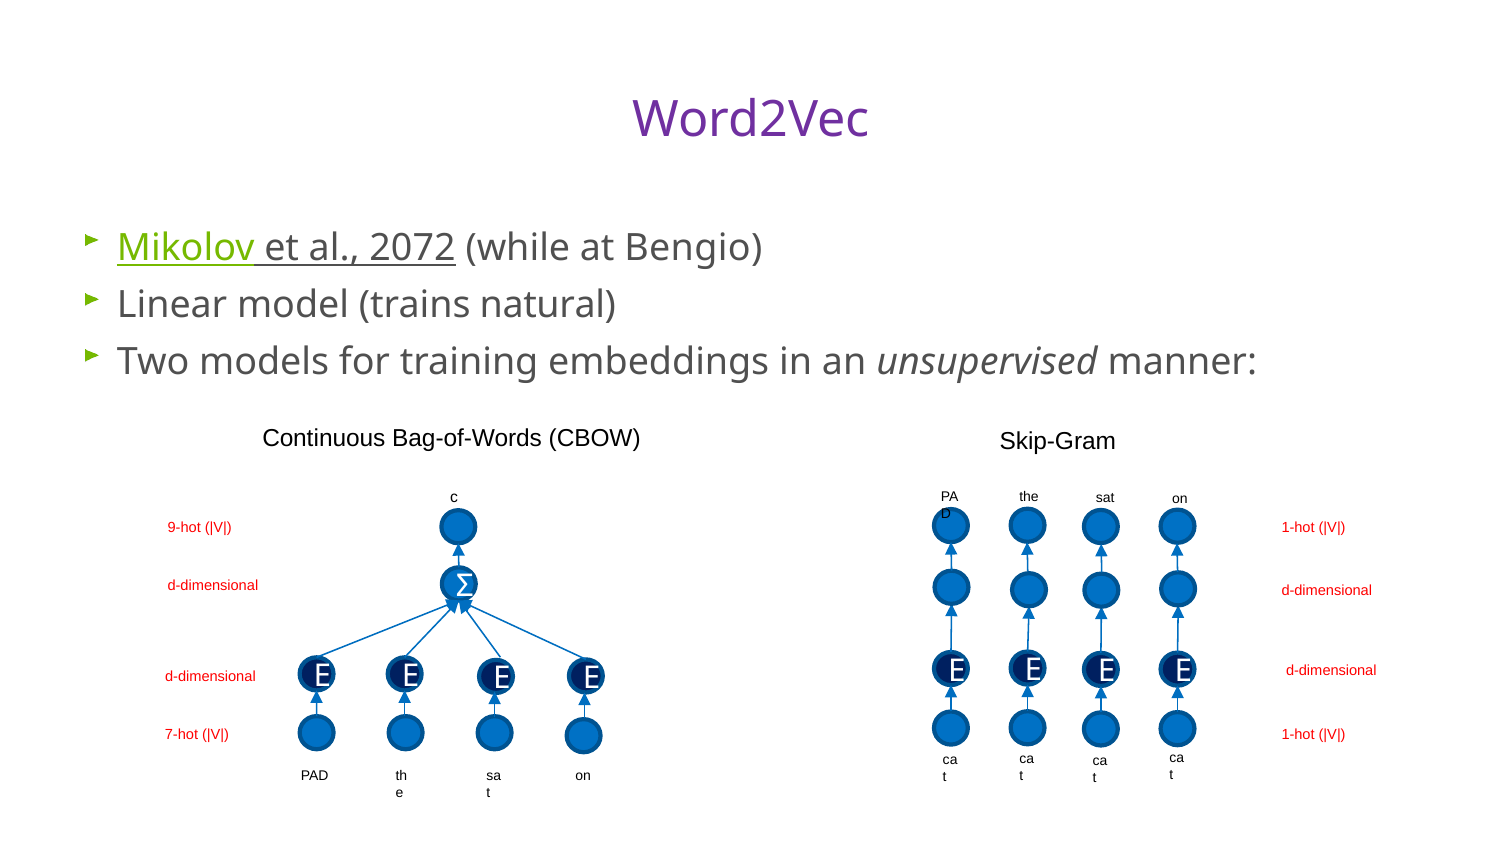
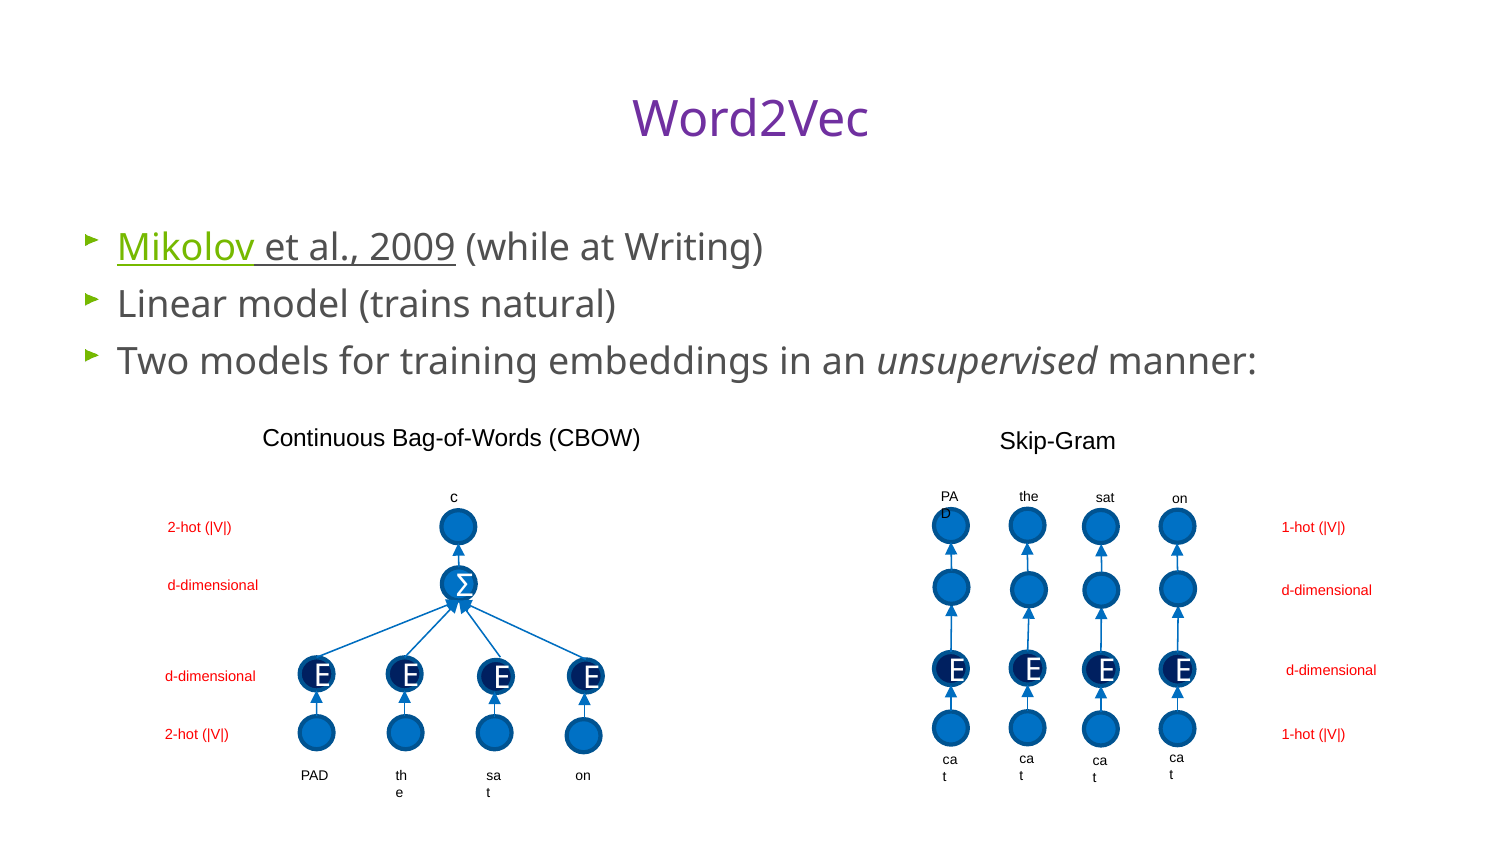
2072: 2072 -> 2009 (413, 248)
Bengio: Bengio -> Writing (694, 248)
9-hot: 9-hot -> 2-hot (184, 528)
7-hot: 7-hot -> 2-hot (181, 735)
